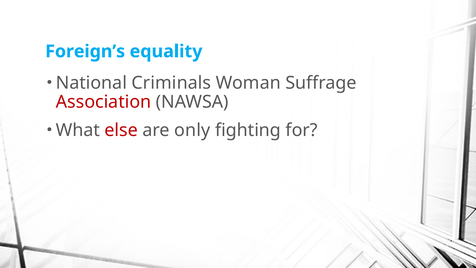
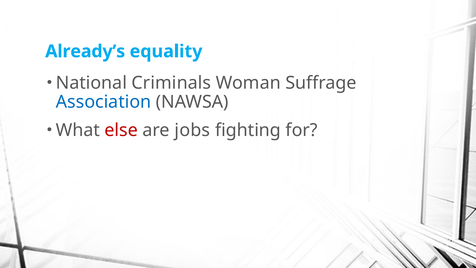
Foreign’s: Foreign’s -> Already’s (85, 51)
Association colour: red -> blue (104, 102)
only: only -> jobs (192, 130)
